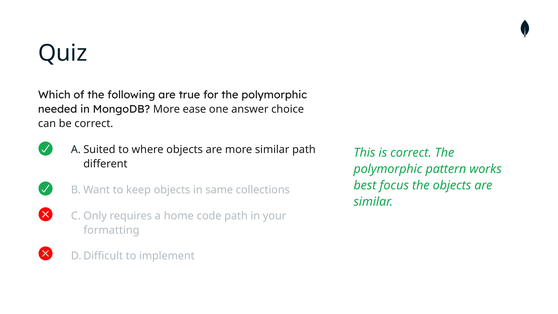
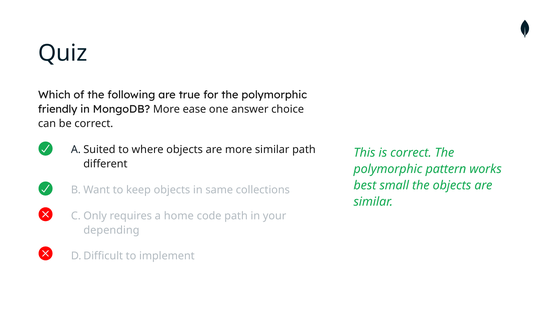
needed: needed -> friendly (58, 109)
focus: focus -> small (394, 185)
formatting: formatting -> depending (111, 230)
